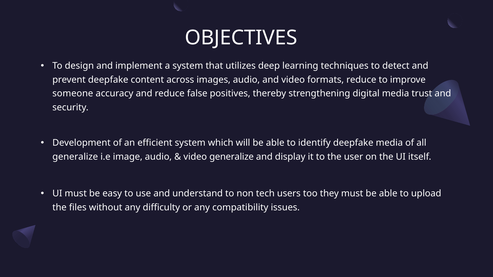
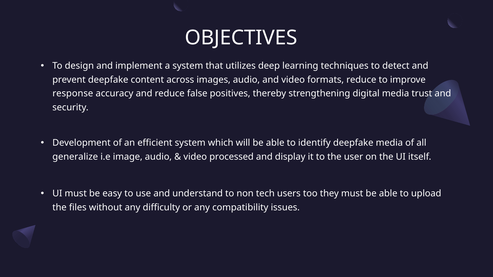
someone: someone -> response (73, 94)
video generalize: generalize -> processed (232, 157)
